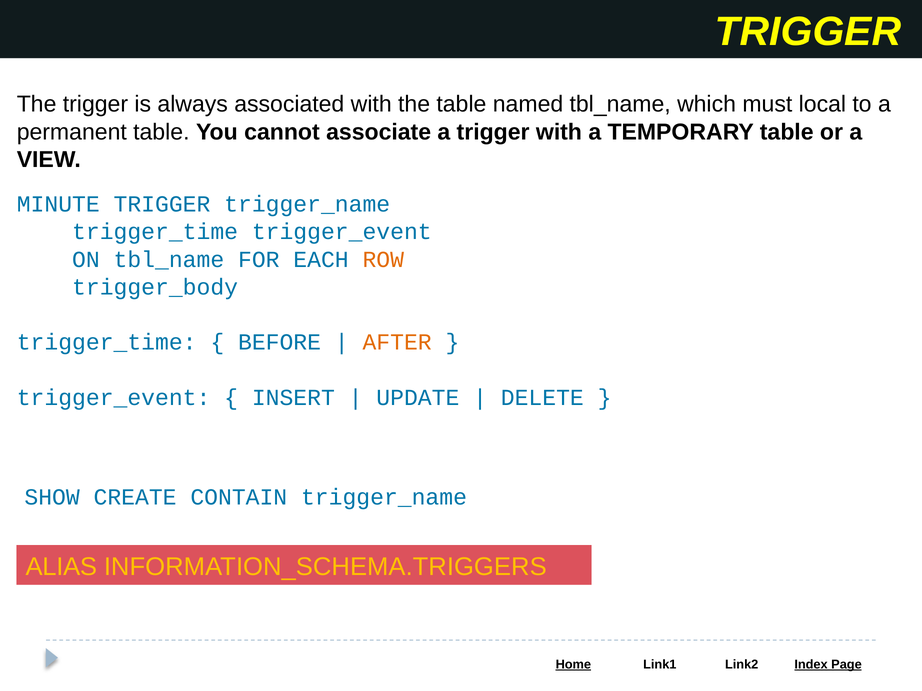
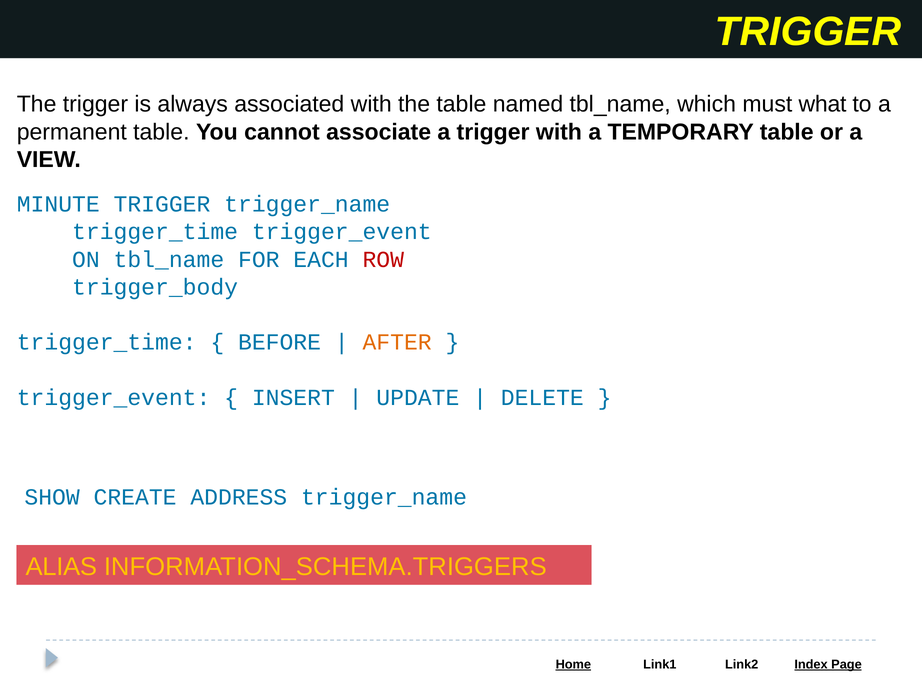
local: local -> what (822, 104)
ROW colour: orange -> red (383, 260)
CONTAIN: CONTAIN -> ADDRESS (239, 497)
